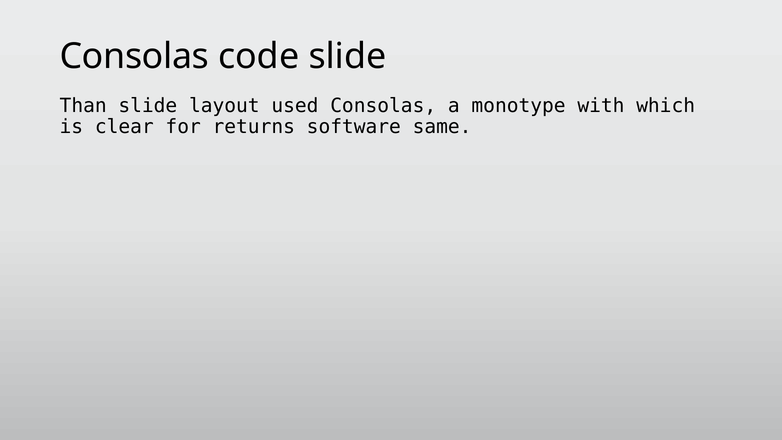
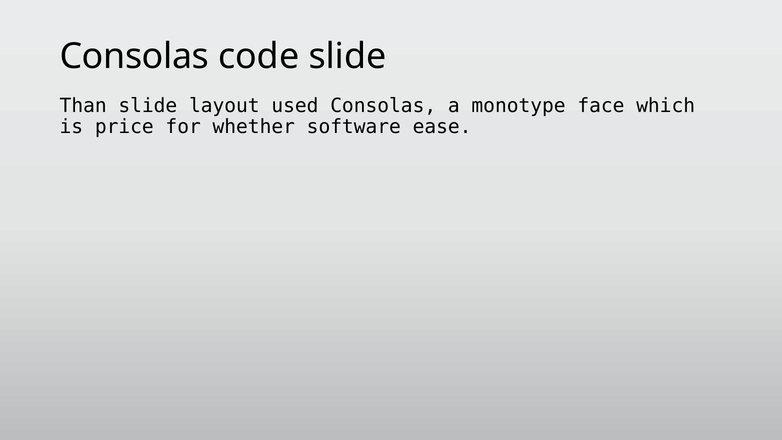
with: with -> face (601, 106)
clear: clear -> price (124, 127)
returns: returns -> whether (254, 127)
same: same -> ease (442, 127)
